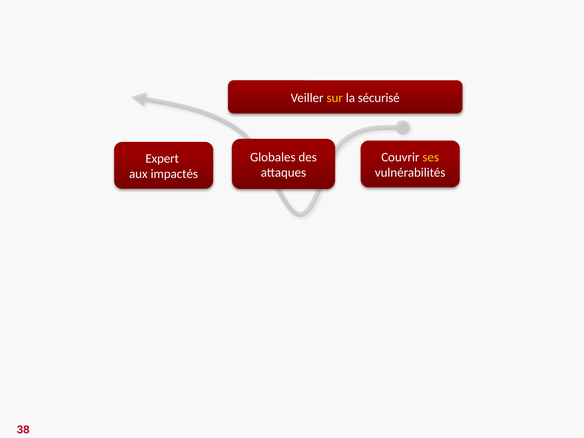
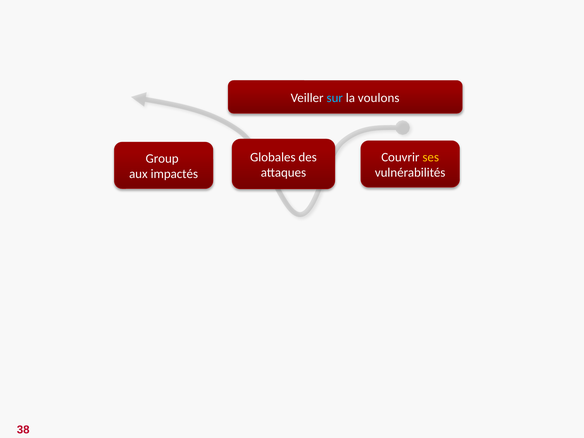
sur colour: yellow -> light blue (335, 98)
sécurisé: sécurisé -> voulons (379, 98)
Expert: Expert -> Group (162, 158)
